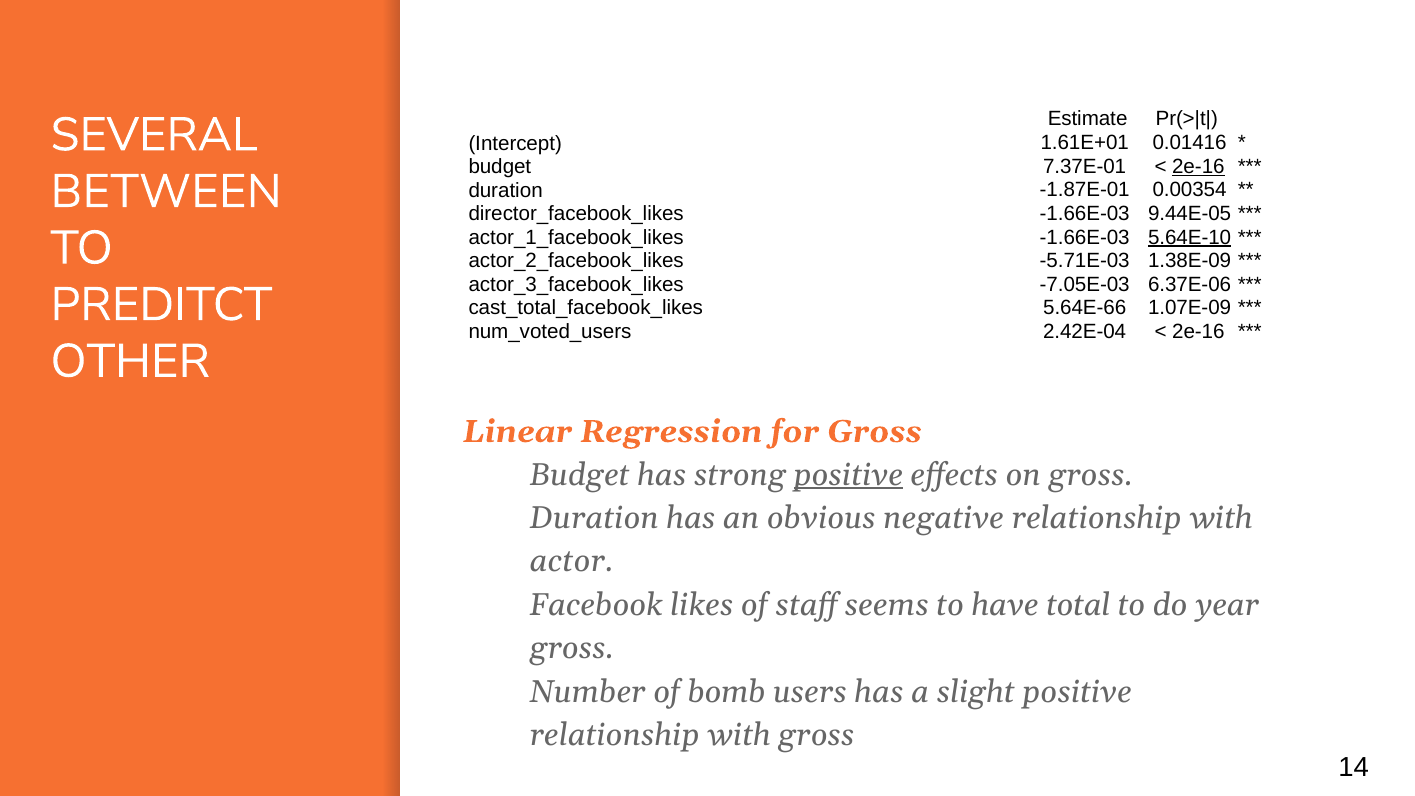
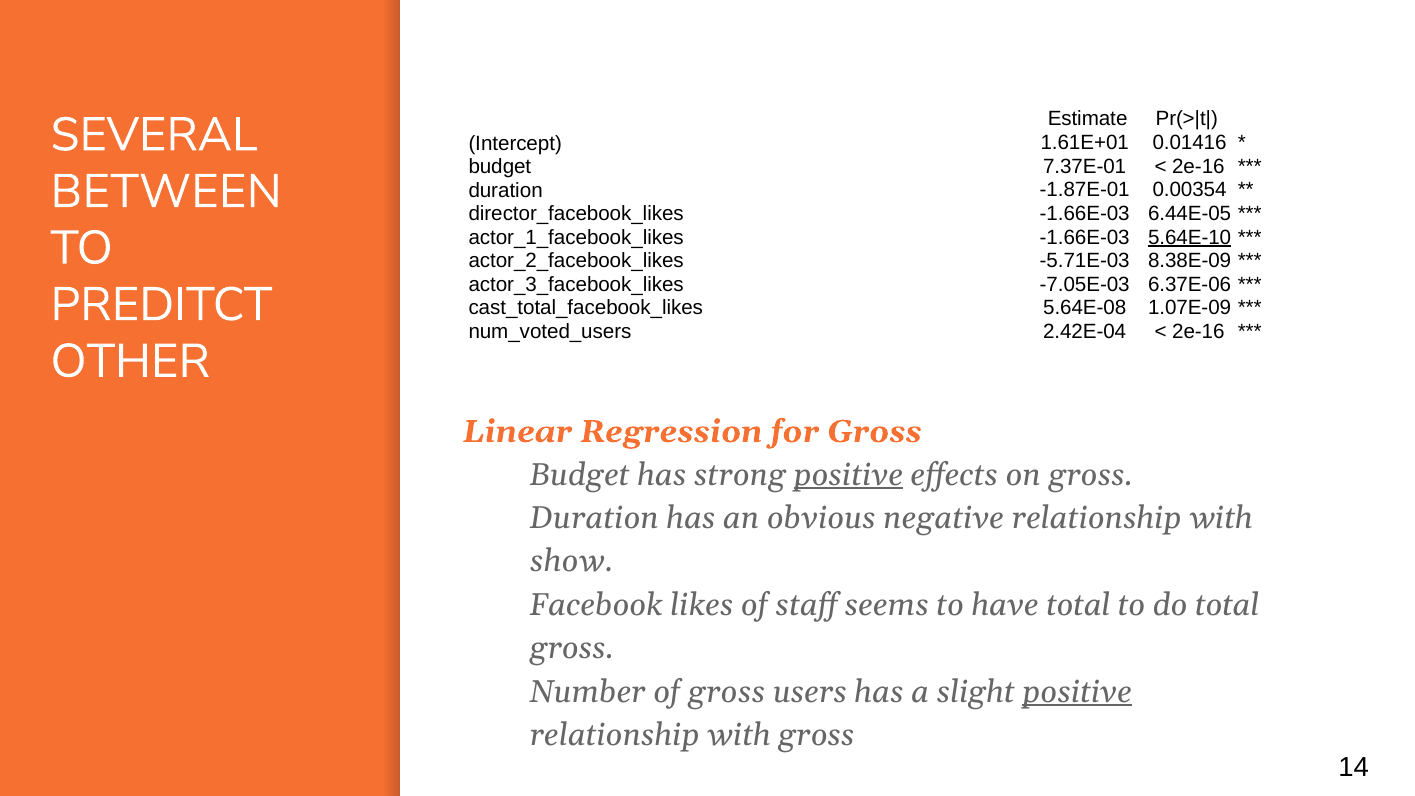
2e-16 underline: present -> none (1198, 167)
9.44E-05: 9.44E-05 -> 6.44E-05 (1190, 214)
1.38E-09: 1.38E-09 -> 8.38E-09 (1190, 261)
5.64E-66: 5.64E-66 -> 5.64E-08 (1085, 308)
actor: actor -> show (572, 562)
do year: year -> total (1227, 605)
of bomb: bomb -> gross (726, 692)
positive underline: none -> present (1077, 692)
